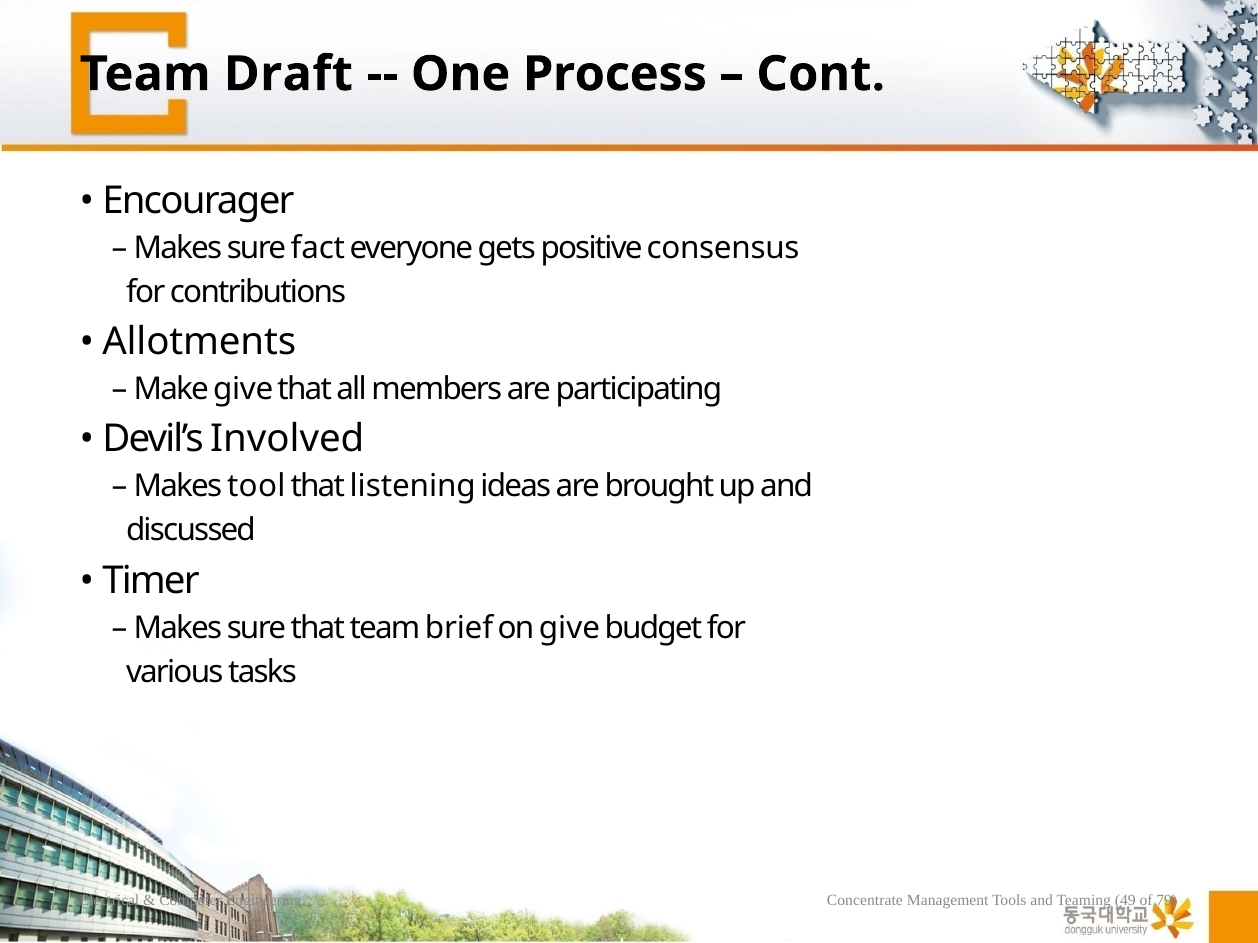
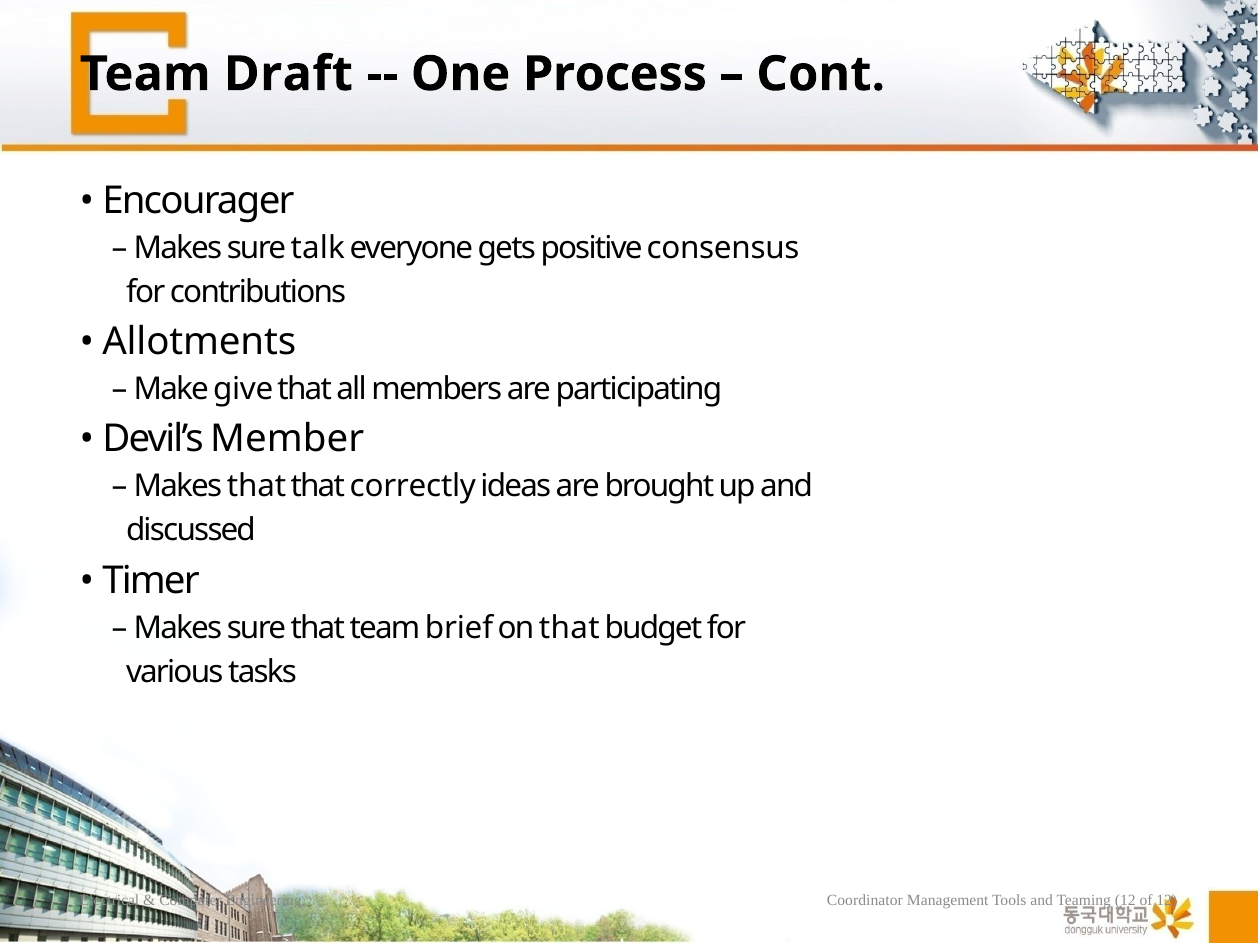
fact: fact -> talk (318, 248)
Involved: Involved -> Member (287, 439)
Makes tool: tool -> that (256, 487)
listening: listening -> correctly (413, 487)
on give: give -> that (569, 628)
Concentrate: Concentrate -> Coordinator (865, 901)
Teaming 49: 49 -> 12 (1125, 901)
of 79: 79 -> 12 (1167, 901)
